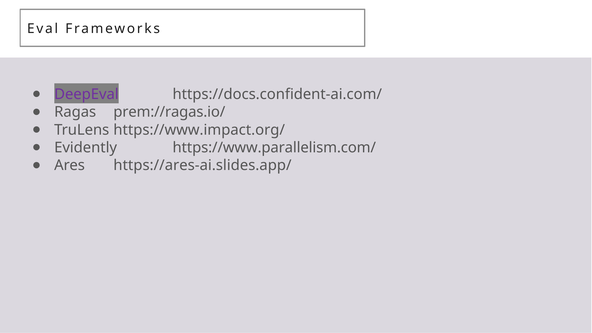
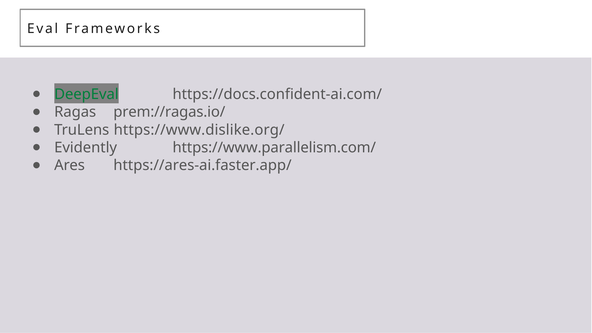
DeepEval colour: purple -> green (86, 94)
https://www.impact.org/: https://www.impact.org/ -> https://www.dislike.org/ (199, 130)
https://ares-ai.slides.app/: https://ares-ai.slides.app/ -> https://ares-ai.faster.app/ (202, 165)
